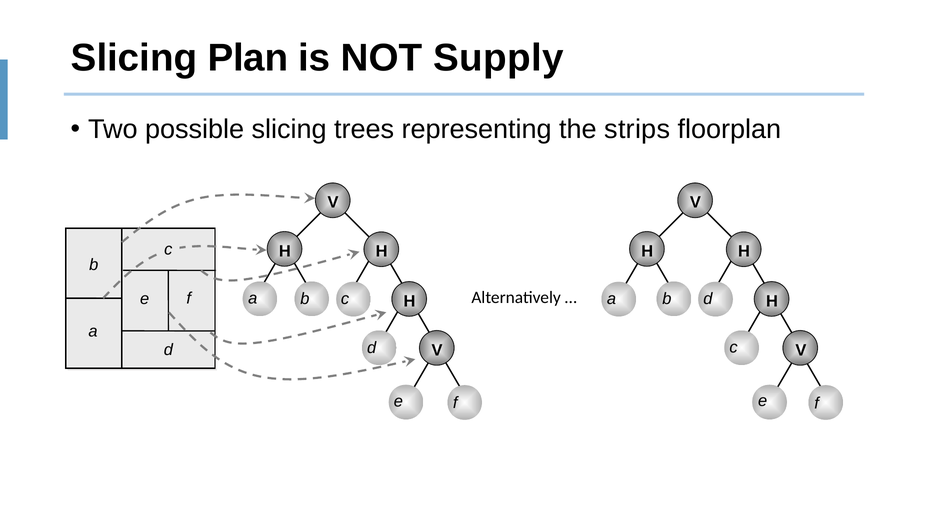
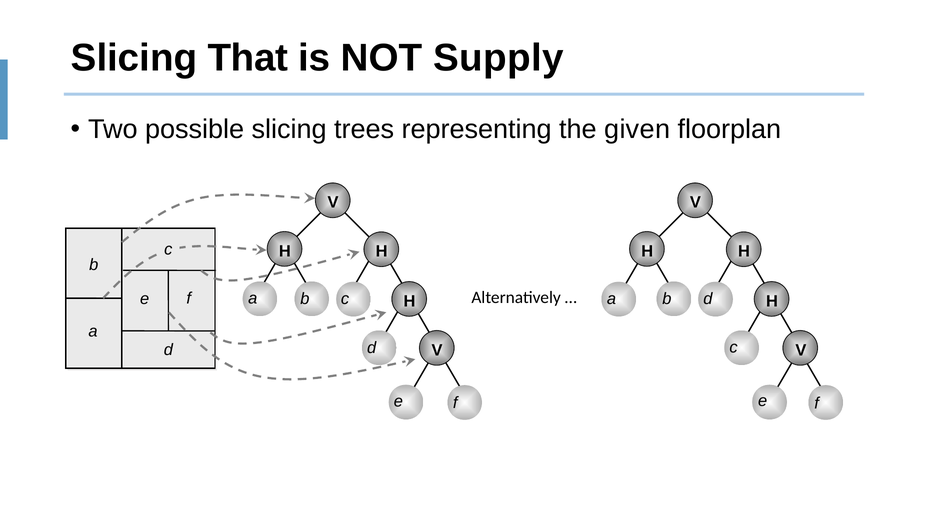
Plan: Plan -> That (248, 58)
strips: strips -> given (637, 130)
